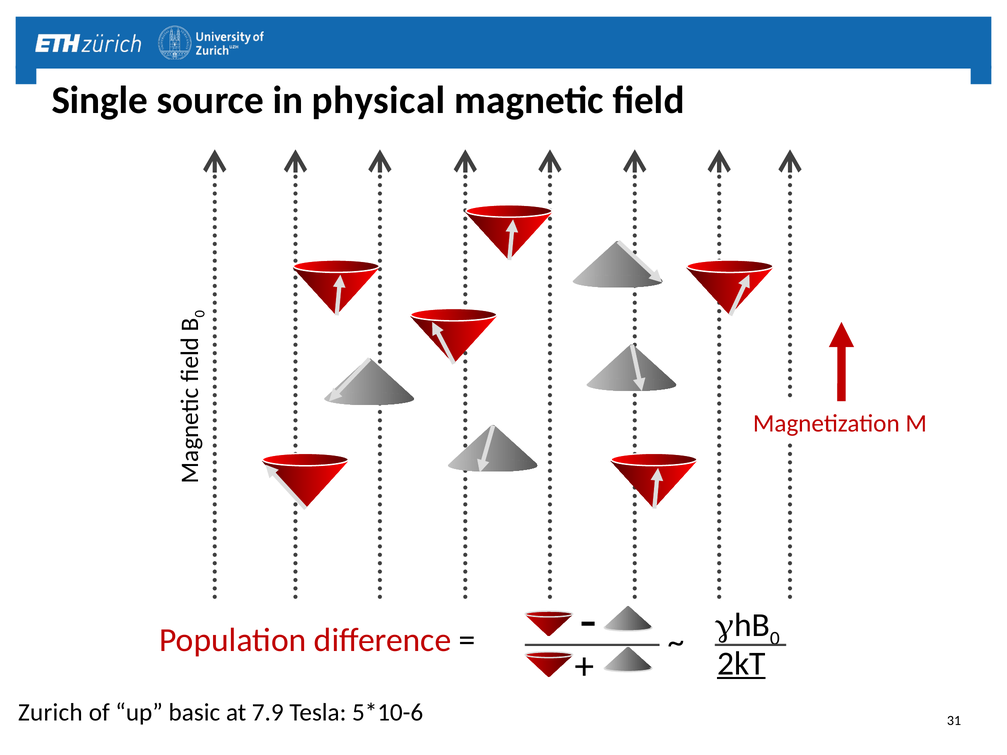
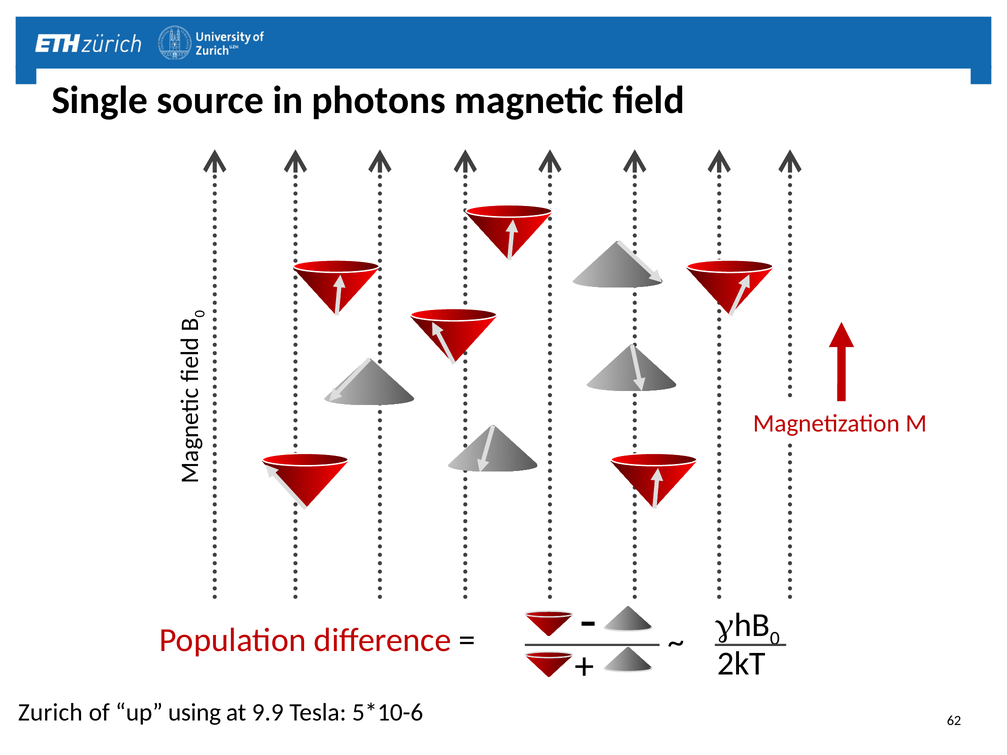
physical: physical -> photons (379, 101)
2kT underline: present -> none (741, 664)
basic: basic -> using (195, 713)
7.9: 7.9 -> 9.9 (268, 713)
31: 31 -> 62 (954, 721)
